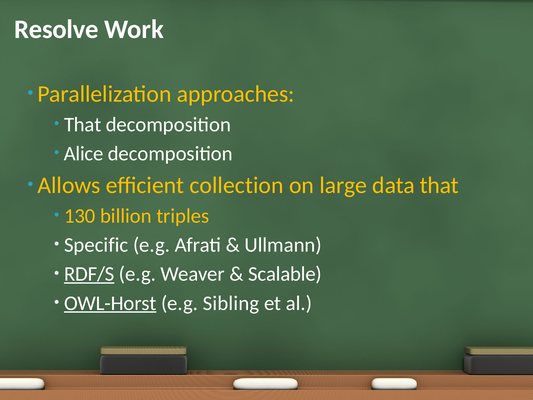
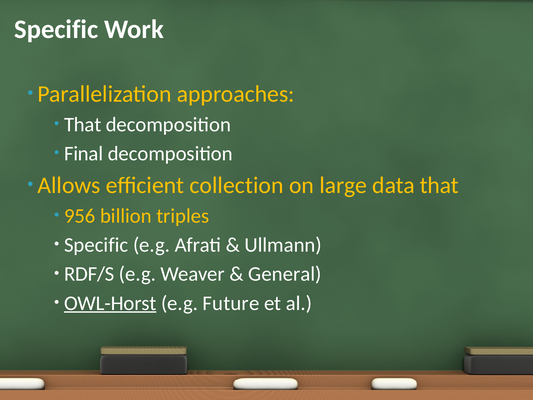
Resolve: Resolve -> Specific (56, 29)
Alice: Alice -> Final (84, 154)
130: 130 -> 956 (80, 216)
RDF/S underline: present -> none (89, 274)
Scalable: Scalable -> General (285, 274)
Sibling: Sibling -> Future (231, 303)
